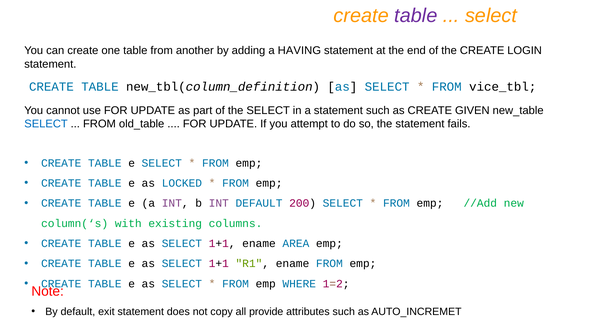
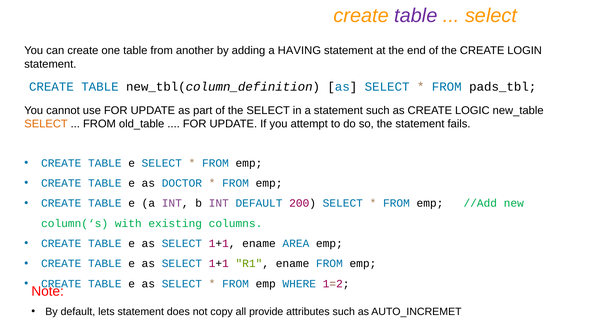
vice_tbl: vice_tbl -> pads_tbl (503, 87)
GIVEN: GIVEN -> LOGIC (472, 110)
SELECT colour: blue -> orange (46, 124)
LOCKED: LOCKED -> DOCTOR (182, 183)
exit: exit -> lets (106, 312)
